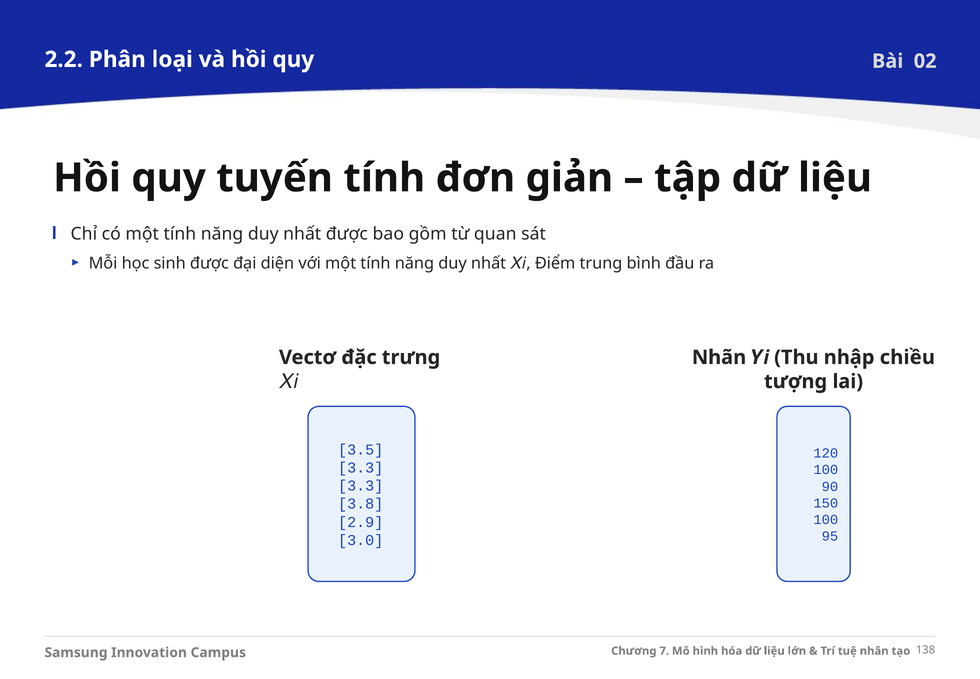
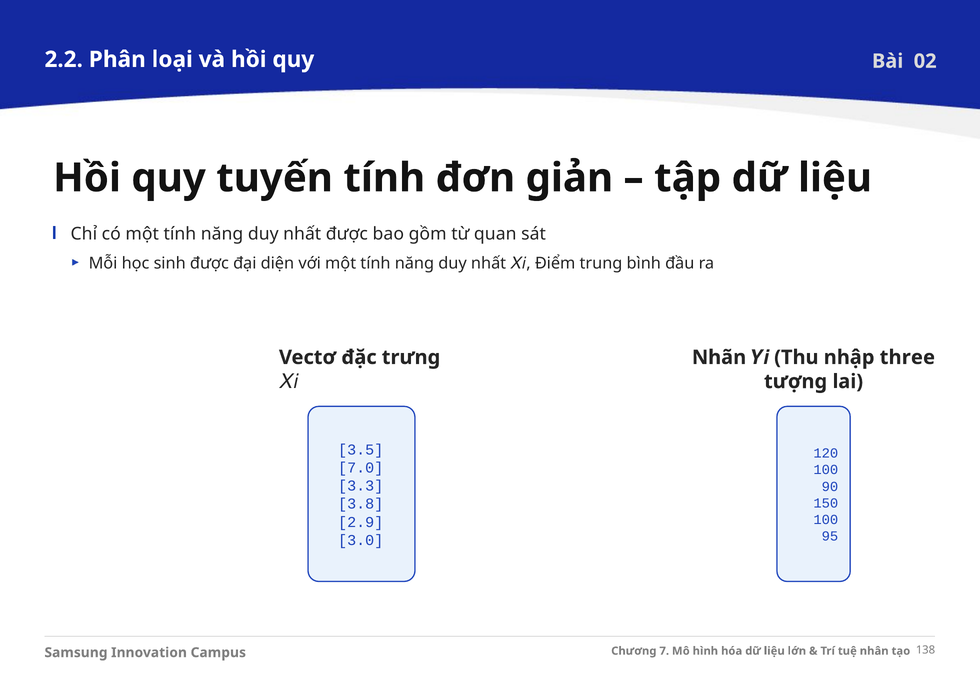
chiều: chiều -> three (907, 357)
3.3: 3.3 -> 7.0 (361, 467)
